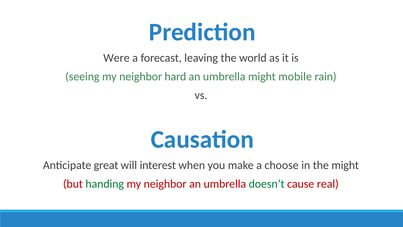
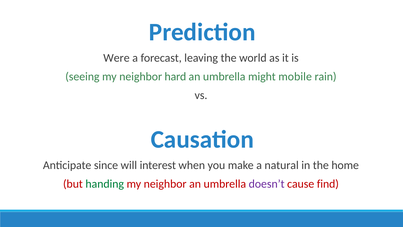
great: great -> since (106, 165)
choose: choose -> natural (282, 165)
the might: might -> home (345, 165)
doesn’t colour: green -> purple (267, 184)
real: real -> find (328, 184)
